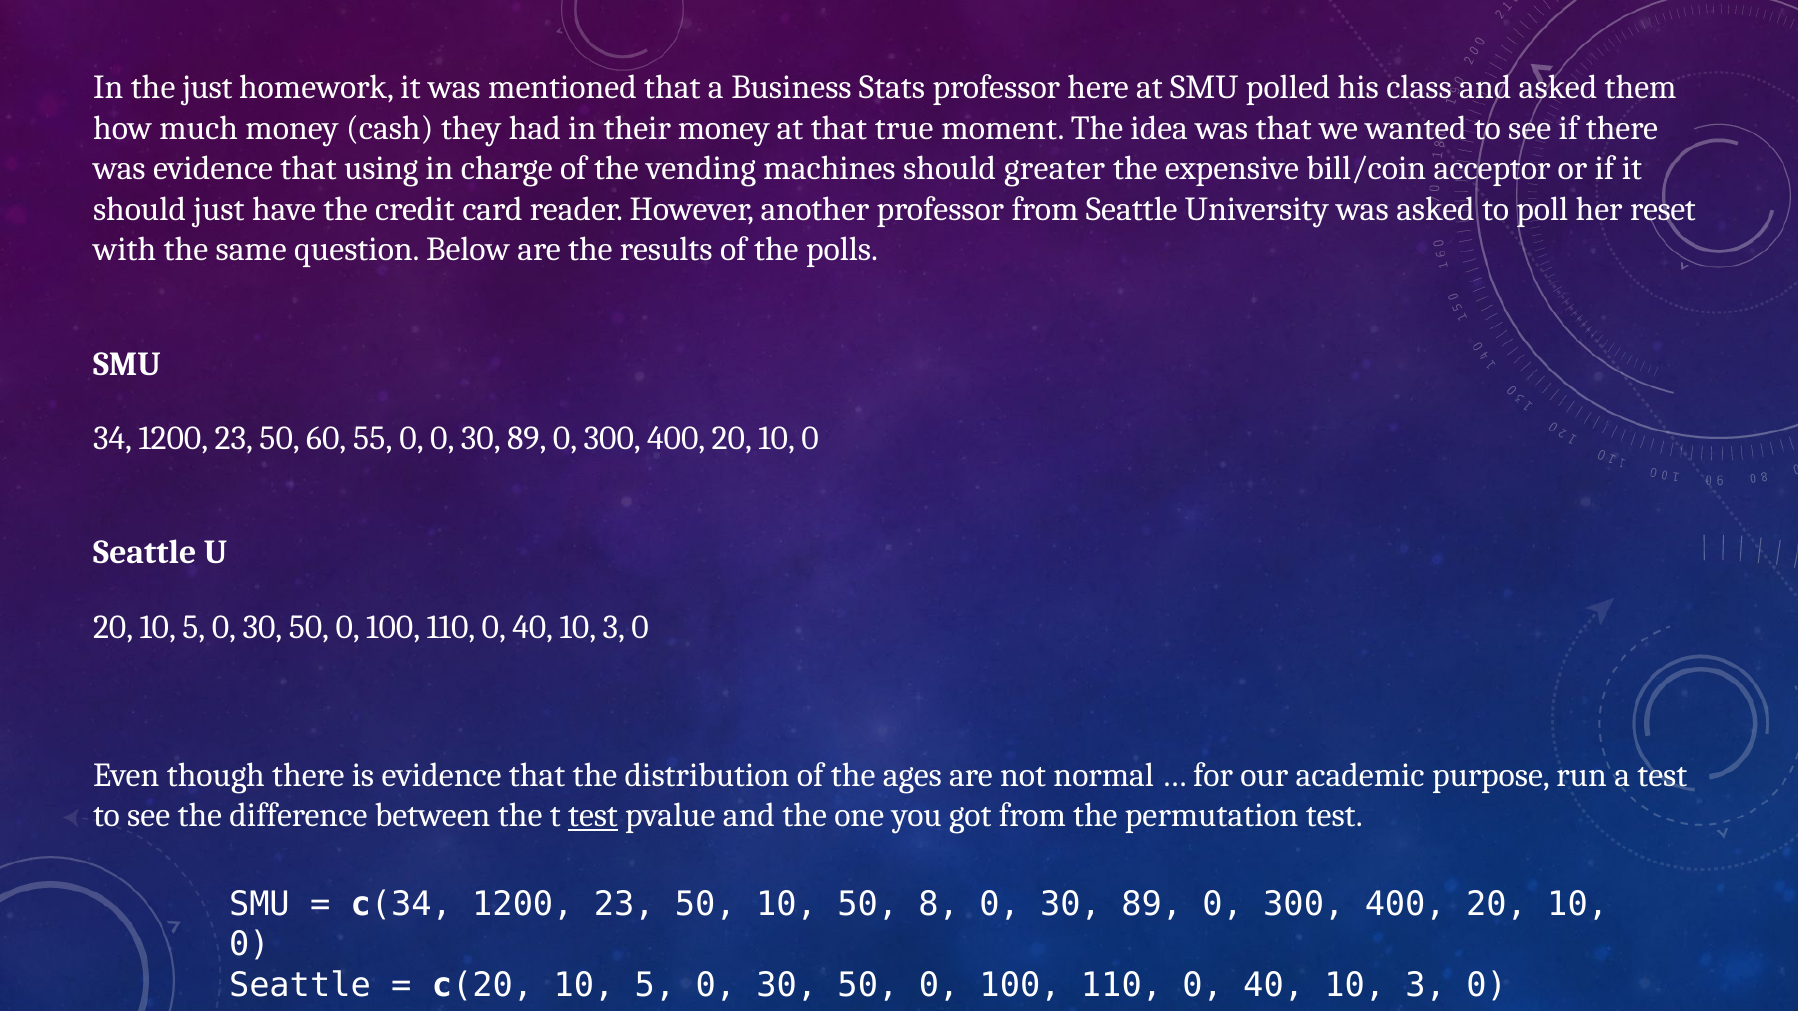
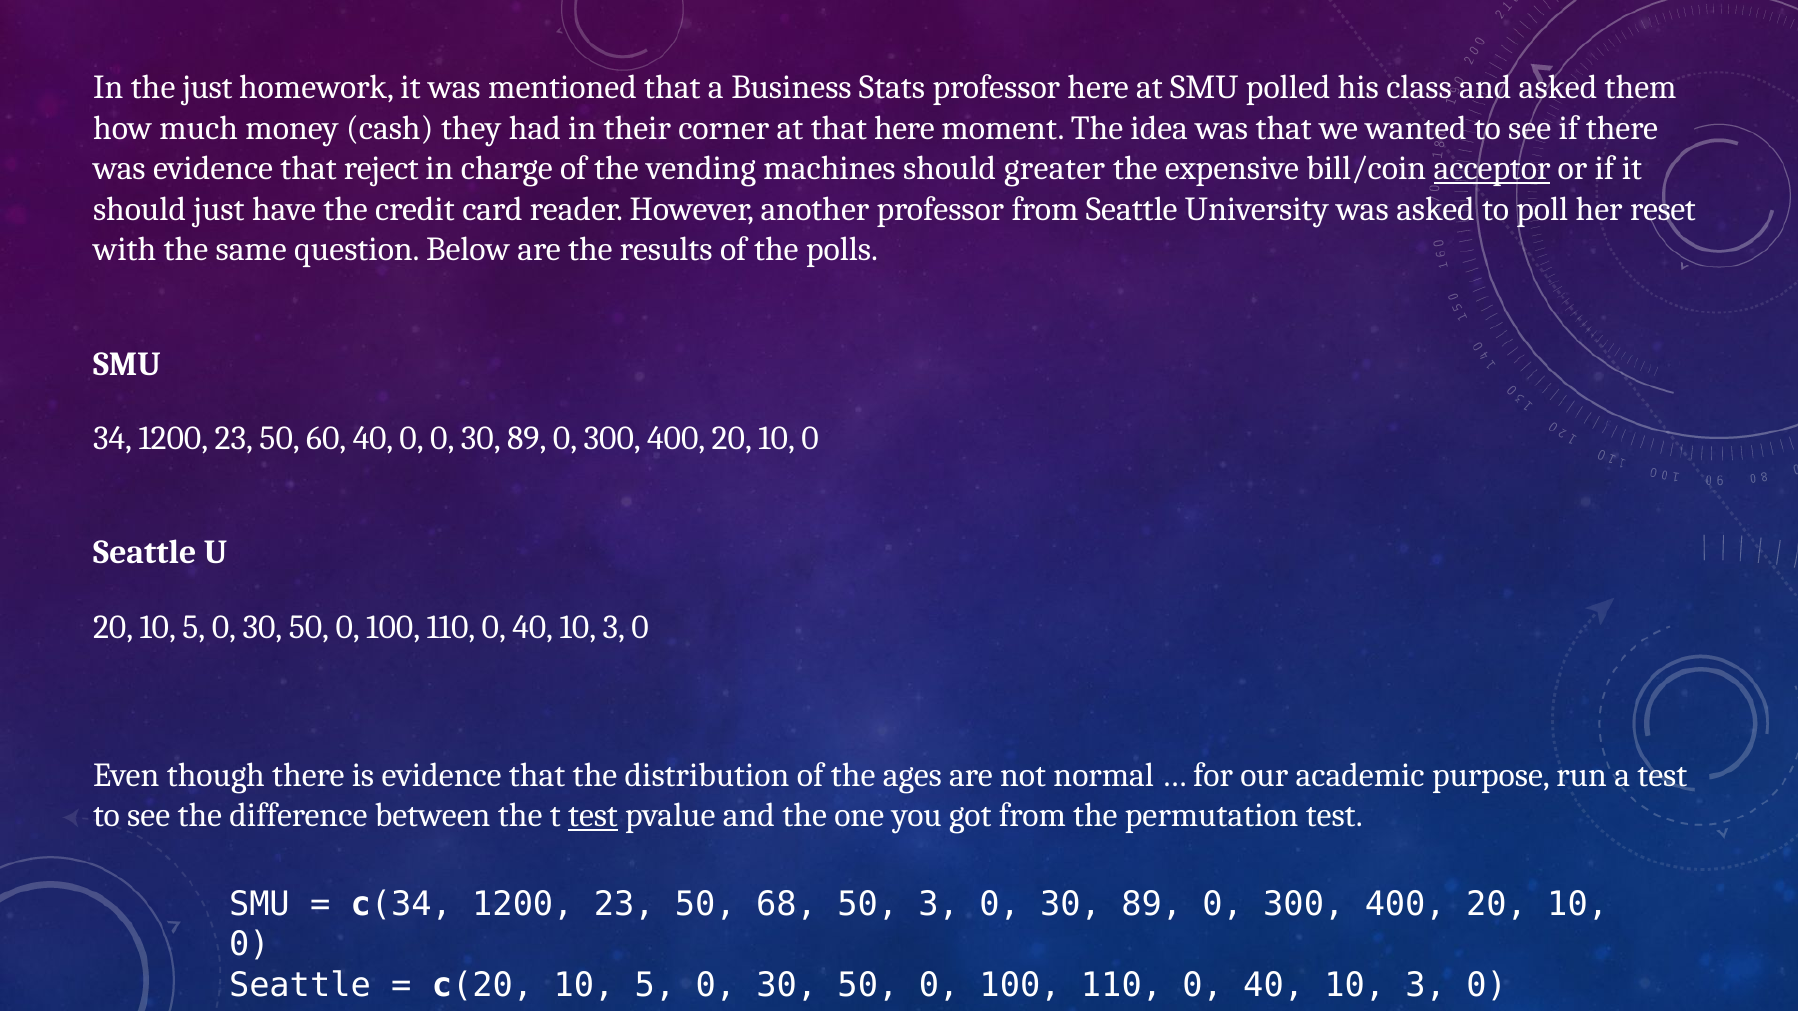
their money: money -> corner (724, 128)
that true: true -> here (904, 128)
using: using -> reject (381, 169)
acceptor underline: none -> present (1492, 169)
60 55: 55 -> 40 (373, 438)
50 10: 10 -> 68 (787, 904)
50 8: 8 -> 3 (939, 904)
